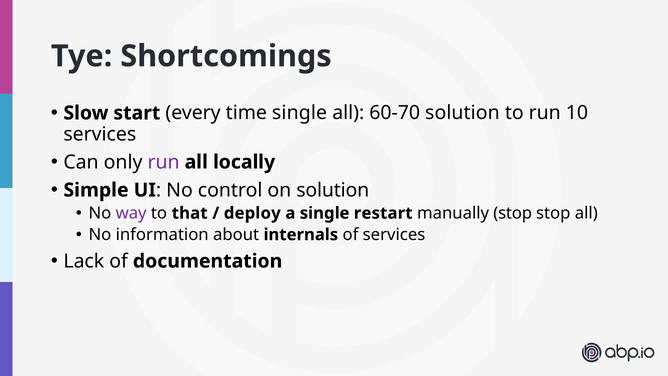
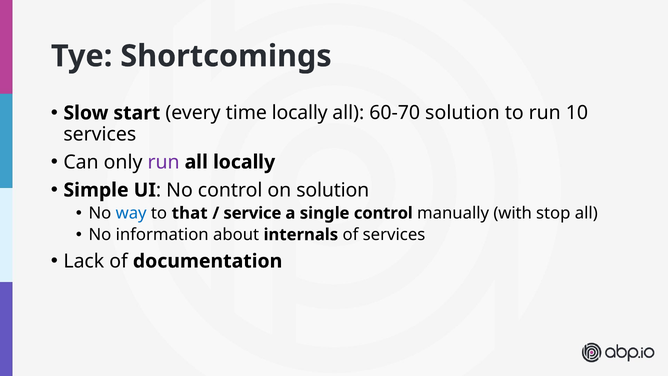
time single: single -> locally (300, 113)
way colour: purple -> blue (131, 213)
deploy: deploy -> service (252, 213)
single restart: restart -> control (383, 213)
manually stop: stop -> with (513, 213)
